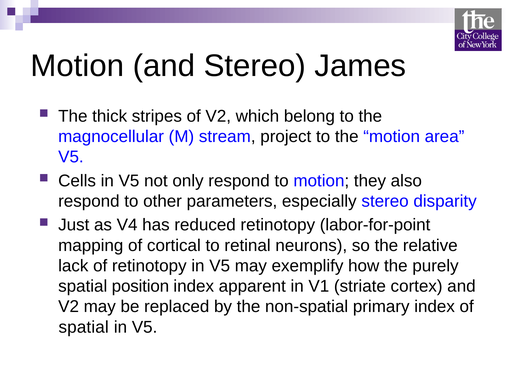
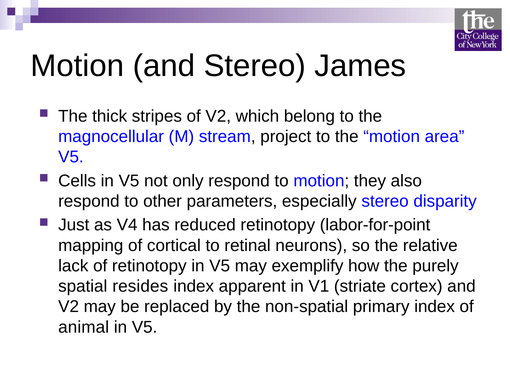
position: position -> resides (140, 286)
spatial: spatial -> animal (84, 327)
